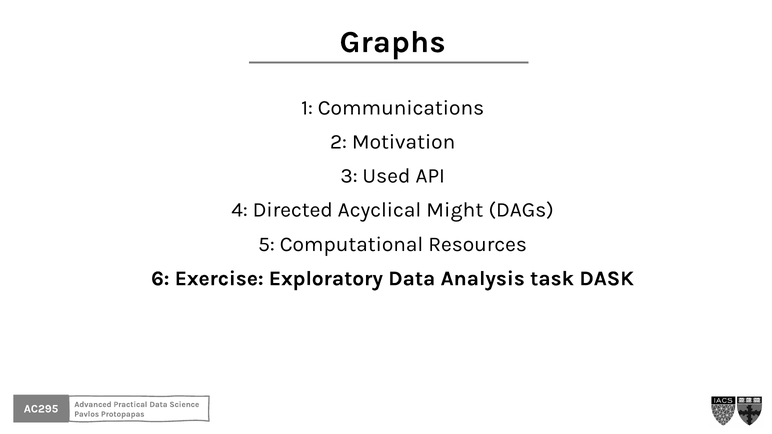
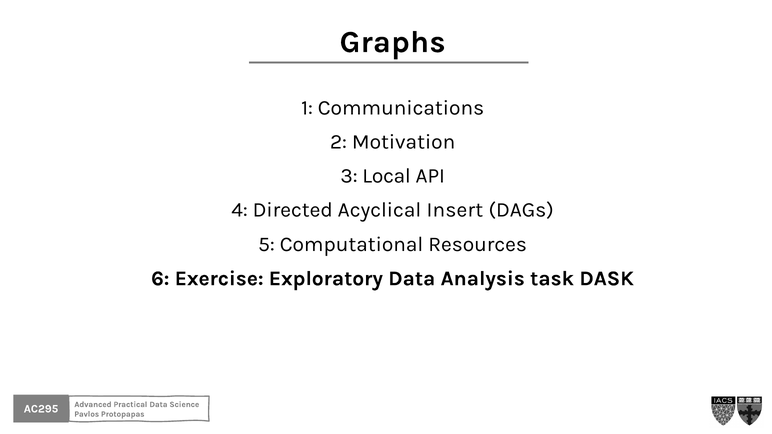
Used: Used -> Local (387, 176)
Might: Might -> Insert (455, 210)
